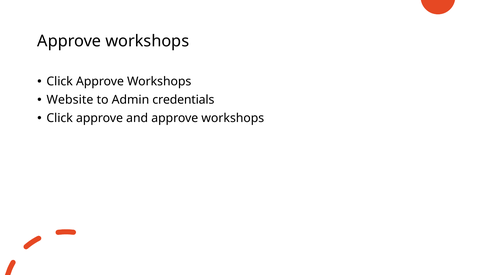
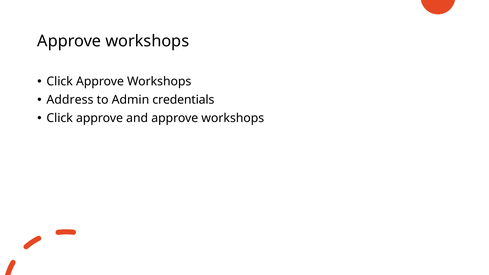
Website: Website -> Address (70, 100)
